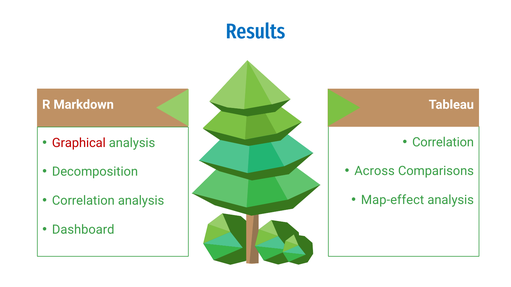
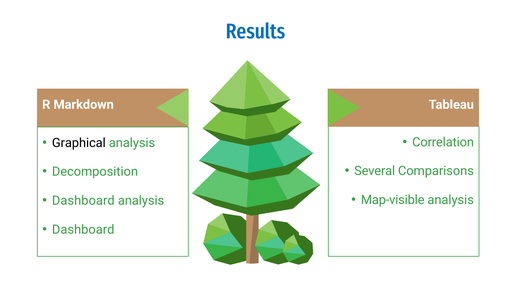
Graphical colour: red -> black (79, 143)
Across: Across -> Several (375, 171)
Map-effect: Map-effect -> Map-visible (393, 200)
Correlation: Correlation -> Dashboard (83, 201)
